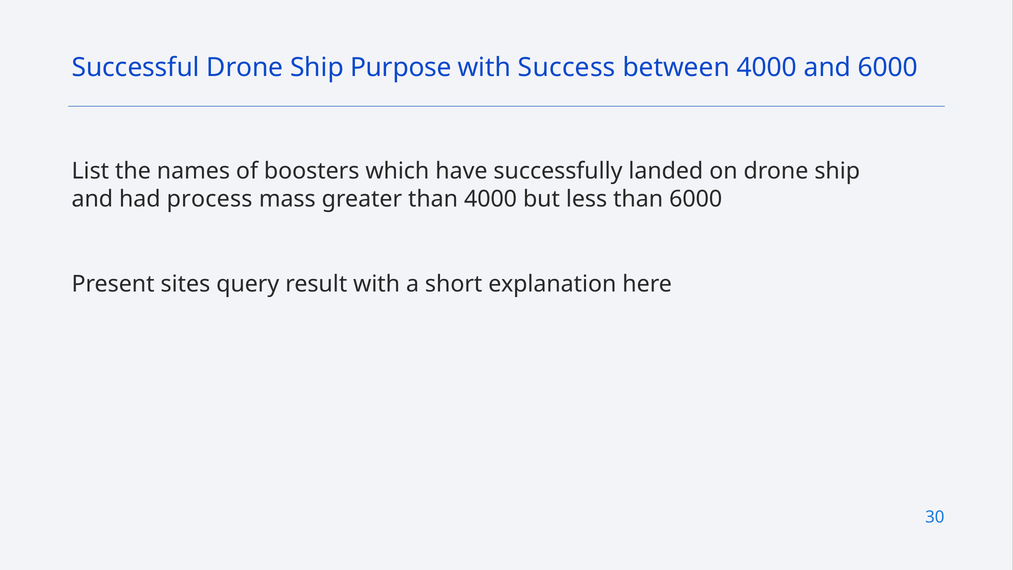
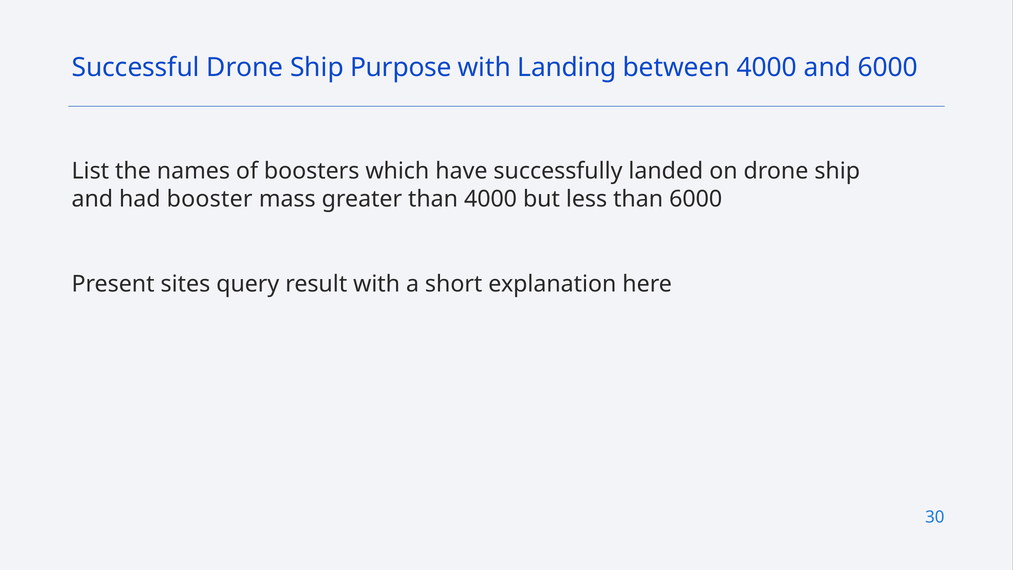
Success: Success -> Landing (567, 67)
process: process -> booster (210, 199)
